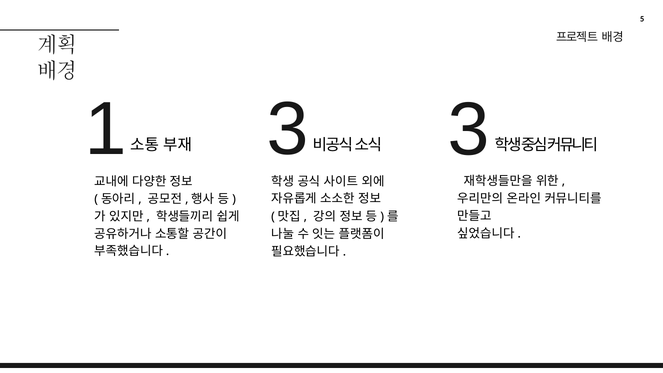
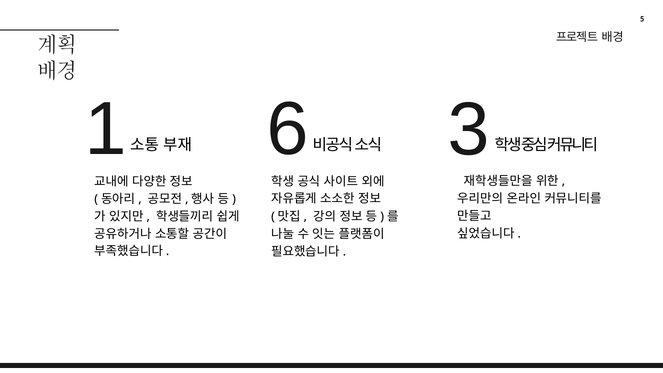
1 3: 3 -> 6 (287, 129)
